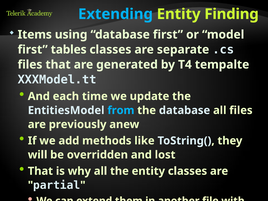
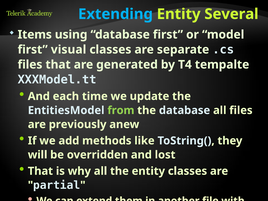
Finding: Finding -> Several (231, 14)
tables: tables -> visual (69, 50)
from colour: light blue -> light green (121, 110)
